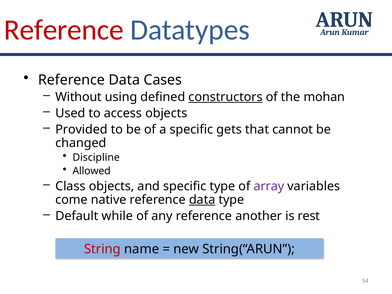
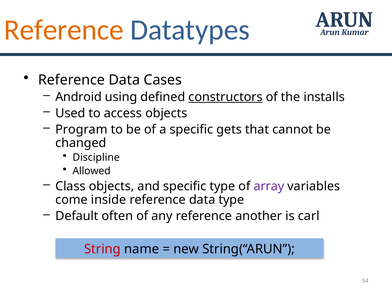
Reference colour: red -> orange (64, 30)
Without: Without -> Android (79, 97)
mohan: mohan -> installs (324, 97)
Provided: Provided -> Program (81, 130)
native: native -> inside (109, 200)
data underline: present -> none (202, 200)
while: while -> often (117, 216)
rest: rest -> carl (309, 216)
